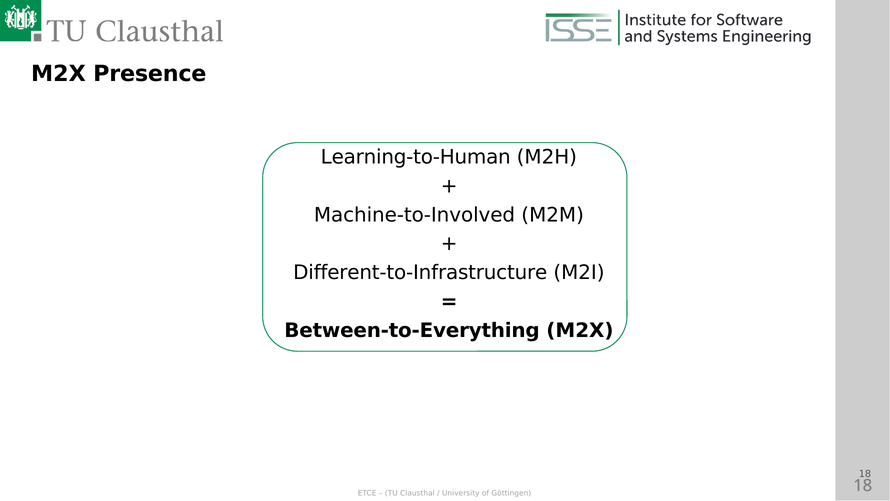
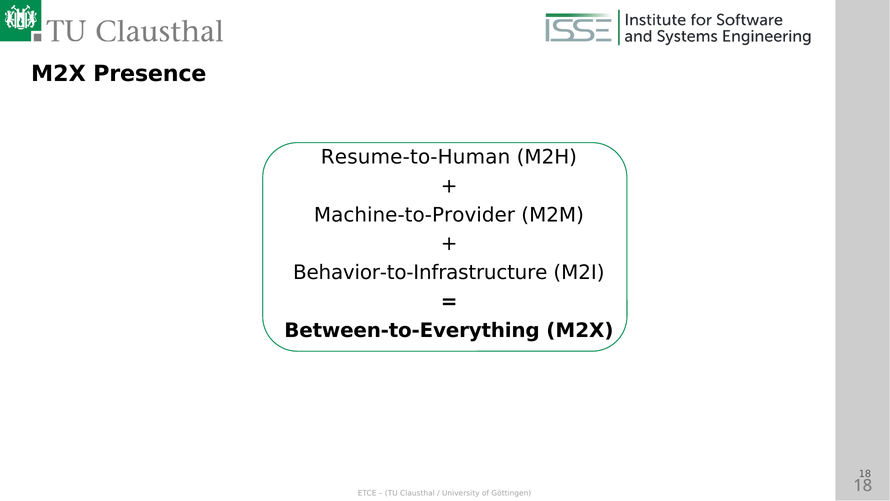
Learning-to-Human: Learning-to-Human -> Resume-to-Human (416, 157)
Machine-to-Involved: Machine-to-Involved -> Machine-to-Provider (414, 215)
Different-to-Infrastructure: Different-to-Infrastructure -> Behavior-to-Infrastructure (420, 273)
